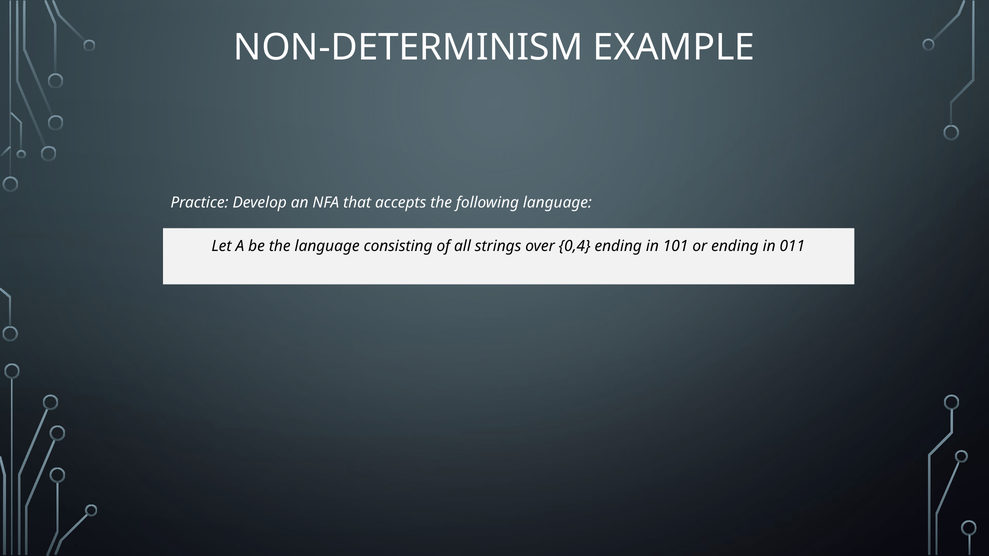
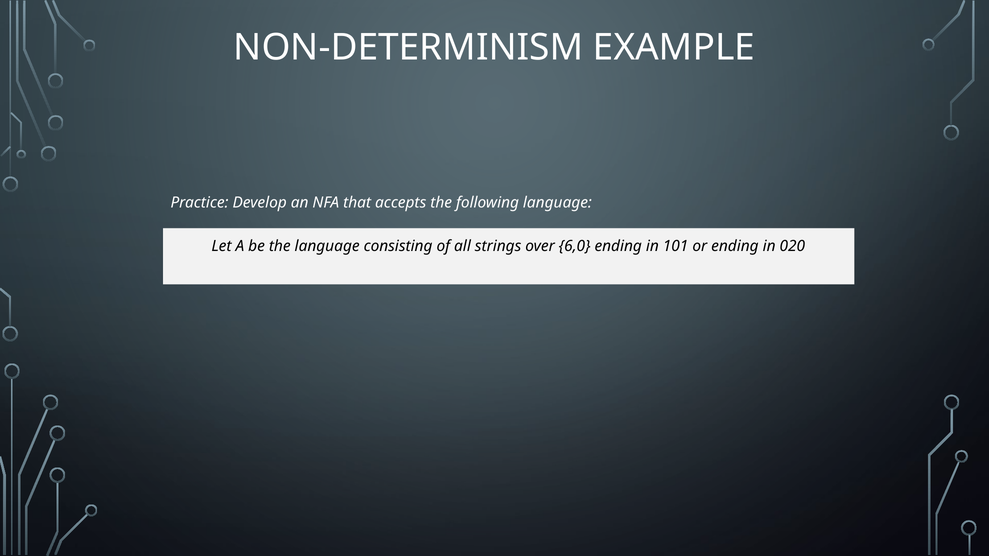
0,4: 0,4 -> 6,0 (575, 246)
011: 011 -> 020 (792, 246)
